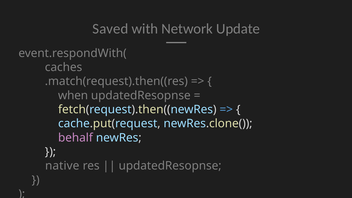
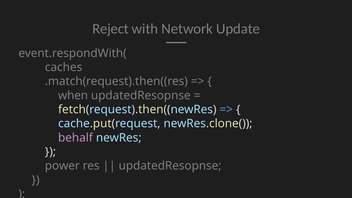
Saved: Saved -> Reject (111, 29)
native: native -> power (62, 166)
